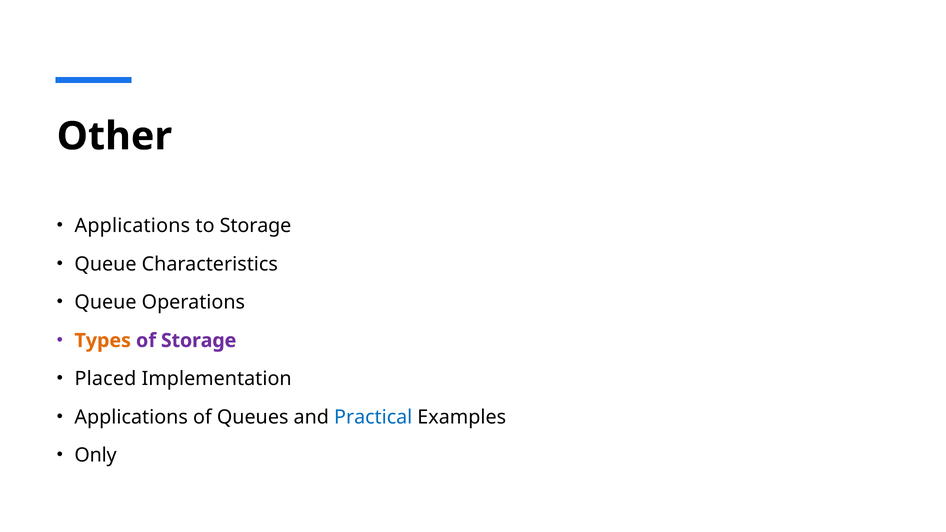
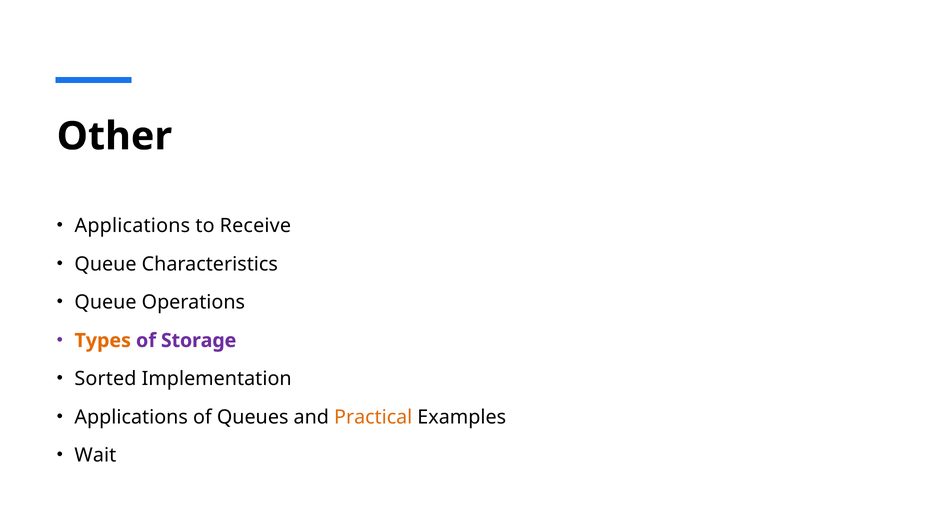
to Storage: Storage -> Receive (255, 226)
Placed: Placed -> Sorted (105, 379)
Practical colour: blue -> orange (373, 417)
Only: Only -> Wait (95, 455)
